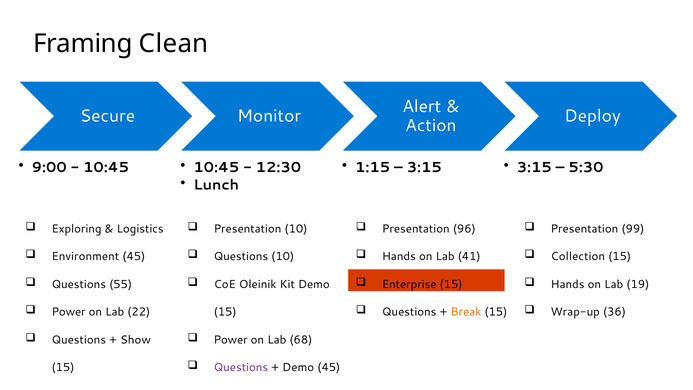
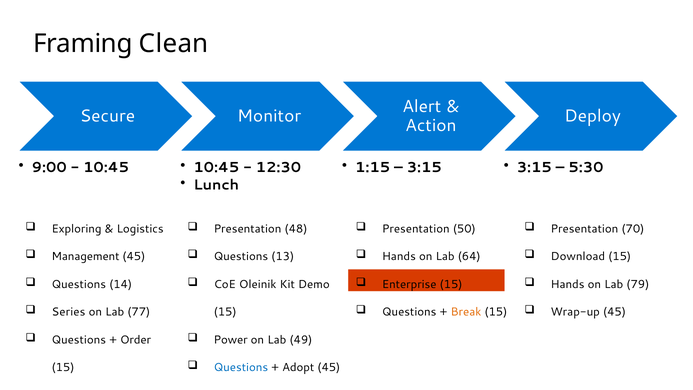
Presentation 10: 10 -> 48 (296, 229)
96: 96 -> 50 (464, 229)
99: 99 -> 70 (633, 229)
Environment: Environment -> Management (85, 256)
Questions 10: 10 -> 13 (283, 256)
41: 41 -> 64 (469, 256)
Collection: Collection -> Download (578, 256)
55: 55 -> 14 (121, 284)
19: 19 -> 79 (638, 284)
Power: Power -> Series (68, 312)
22: 22 -> 77 (139, 312)
Wrap-up 36: 36 -> 45 (614, 312)
Show: Show -> Order (136, 340)
68: 68 -> 49 (301, 340)
Questions colour: purple -> blue (241, 367)
Demo: Demo -> Adopt (298, 367)
